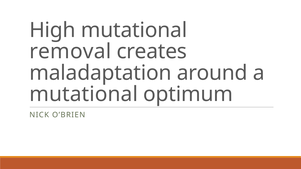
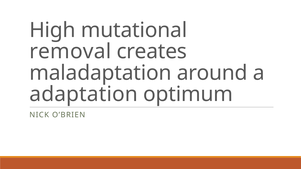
mutational: mutational -> adaptation (84, 94)
